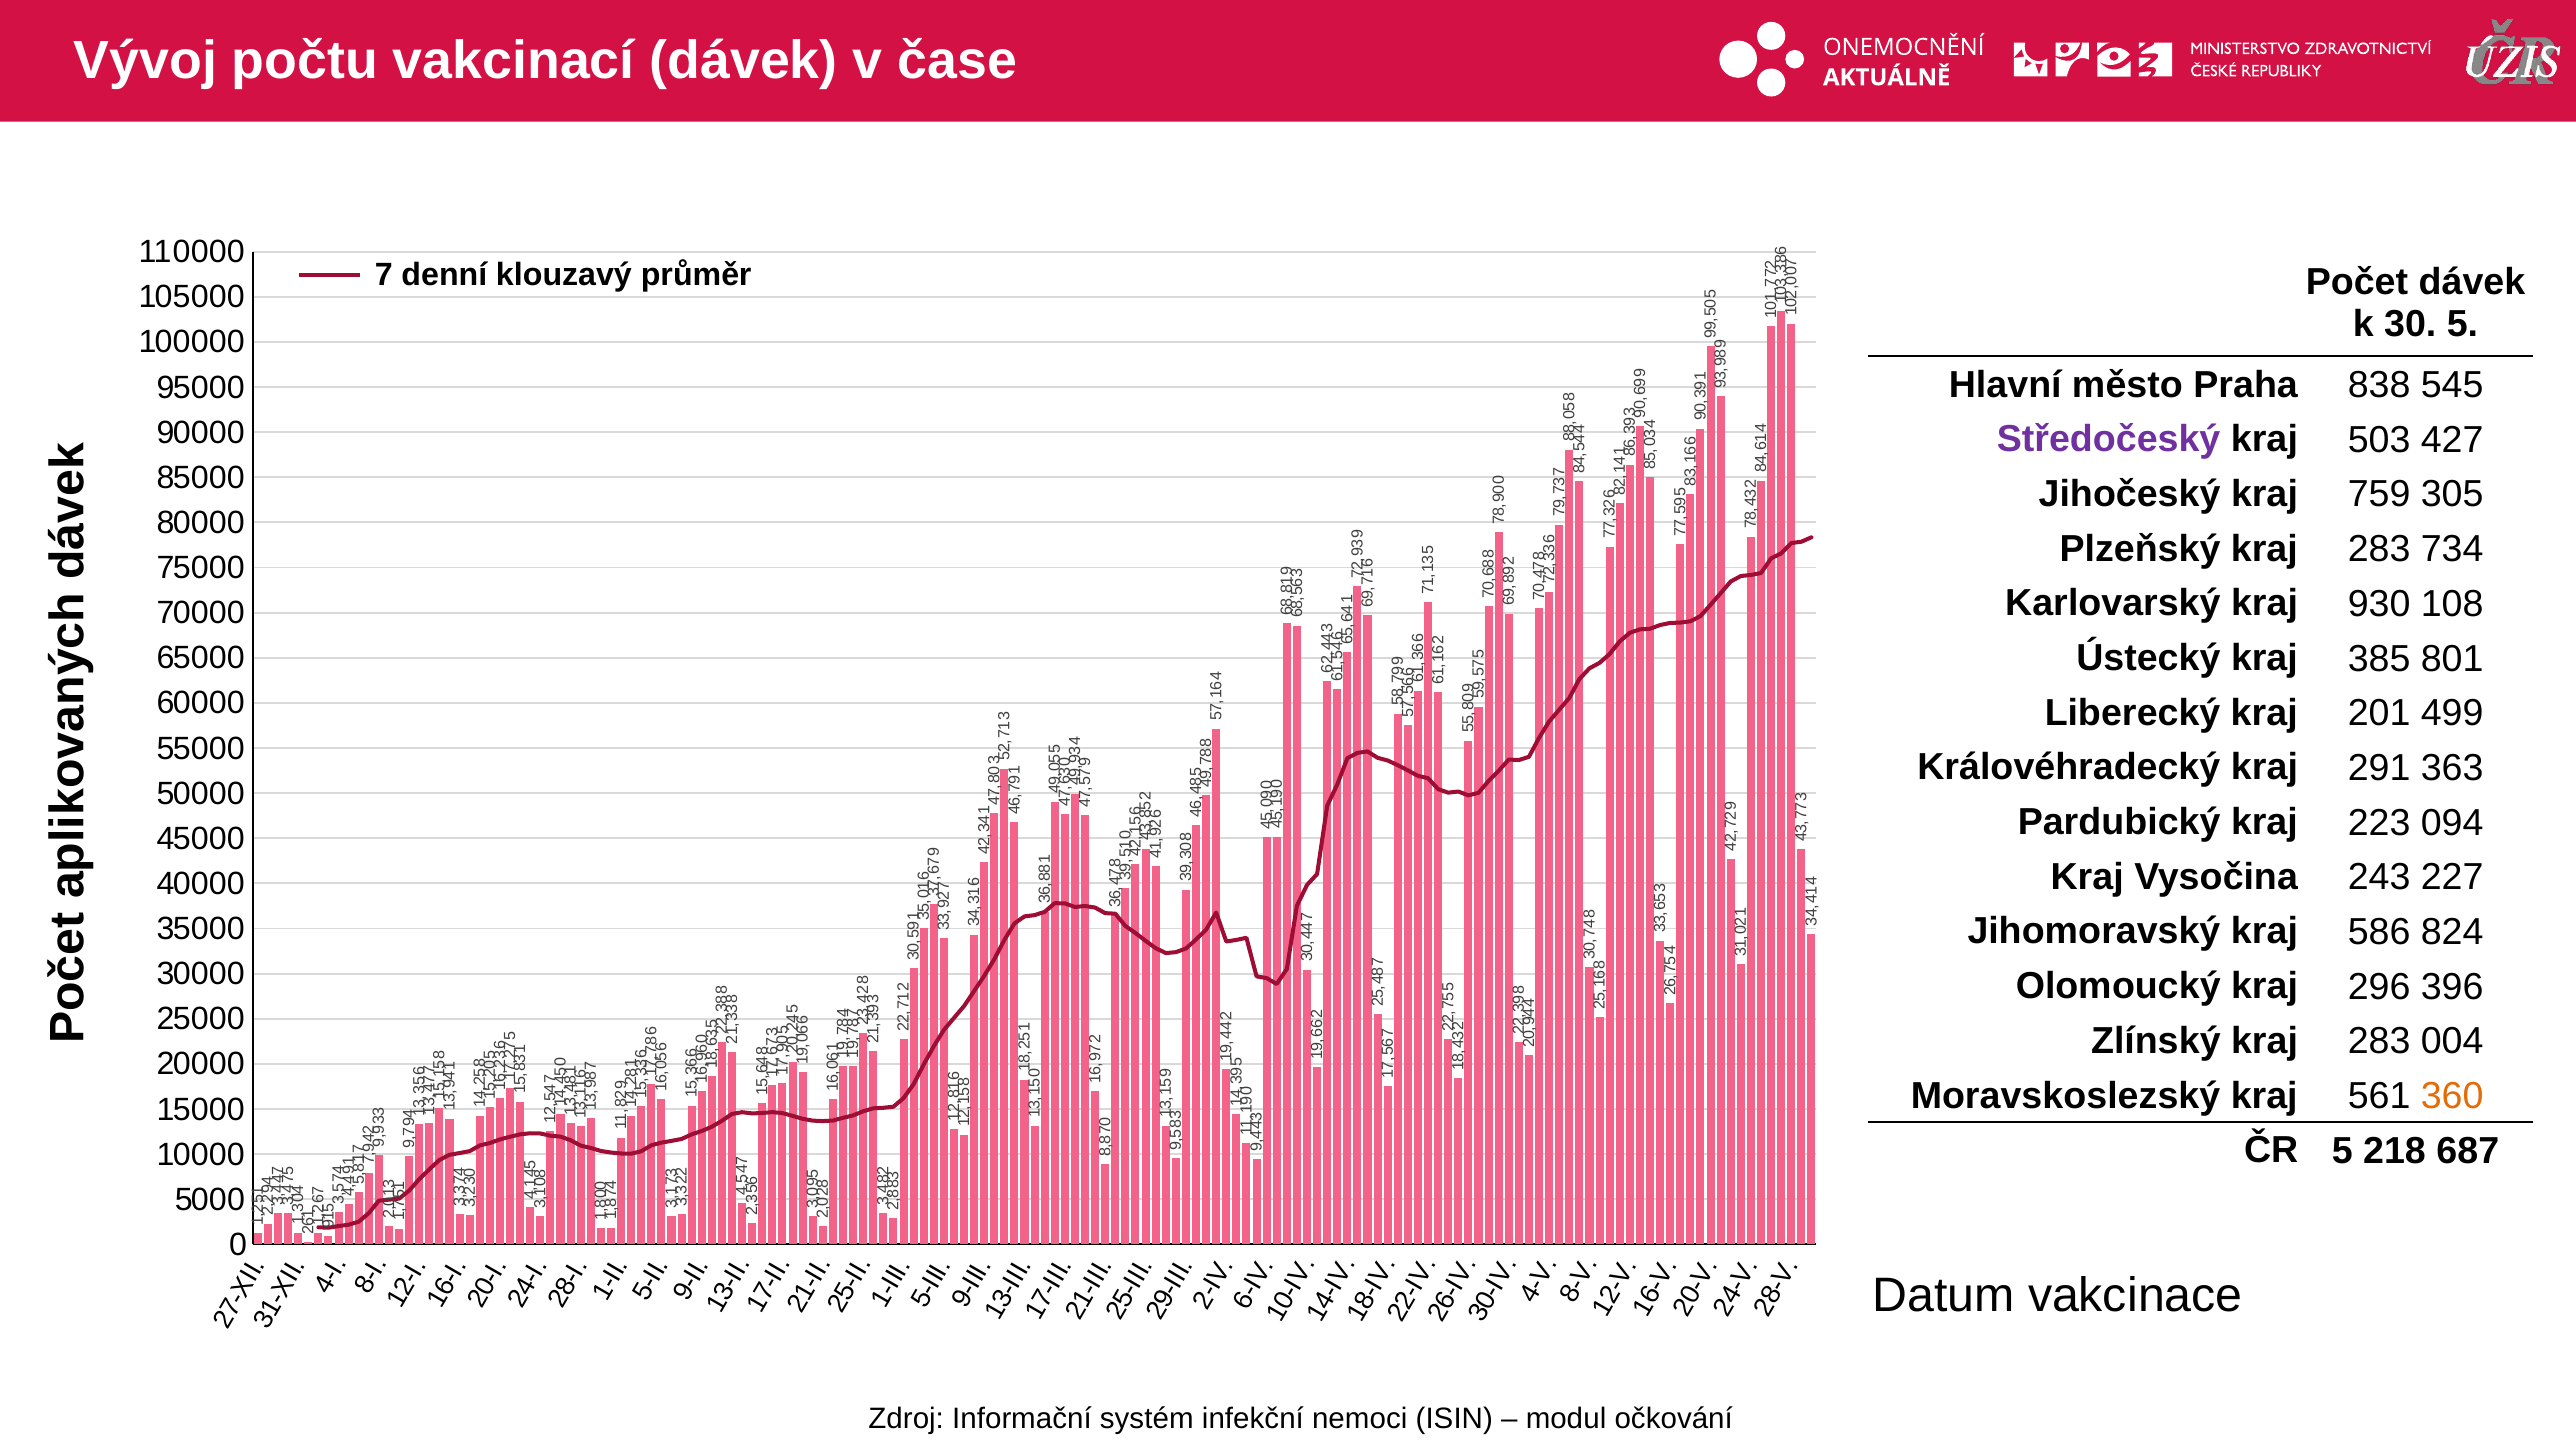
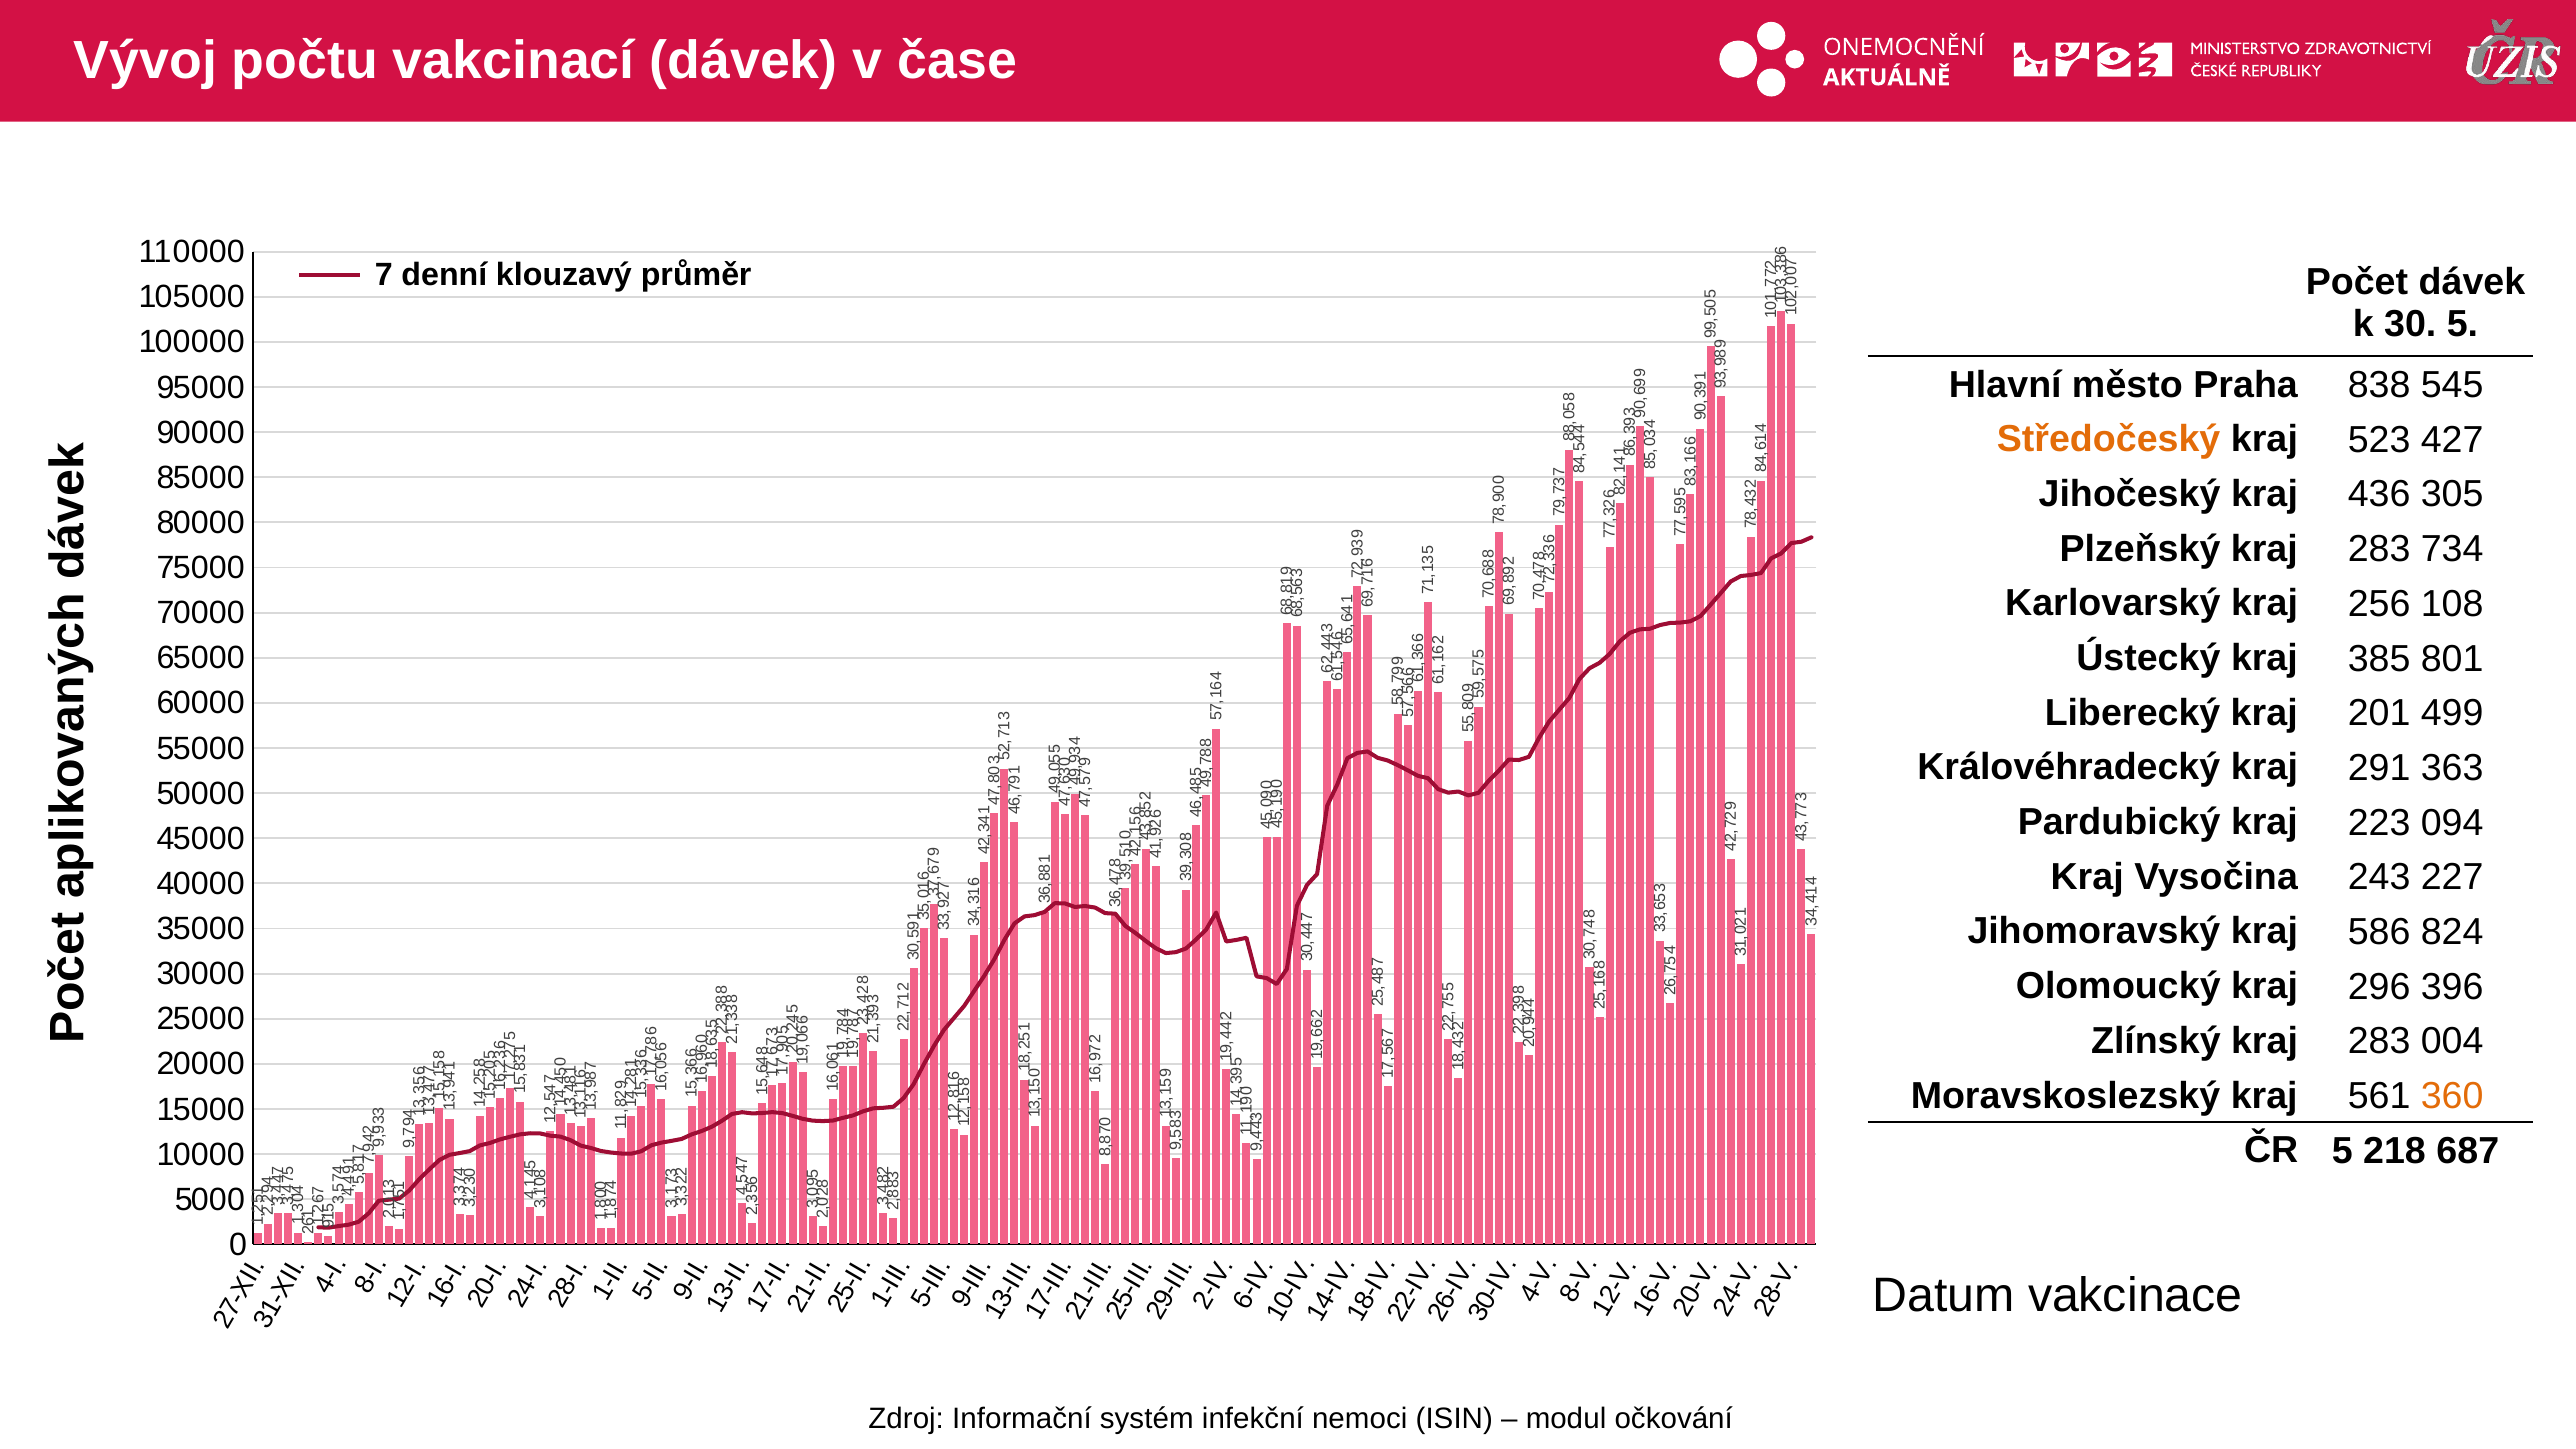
Středočeský colour: purple -> orange (2109, 439)
503: 503 -> 523 (2379, 440)
759: 759 -> 436 (2379, 495)
930: 930 -> 256 (2379, 604)
